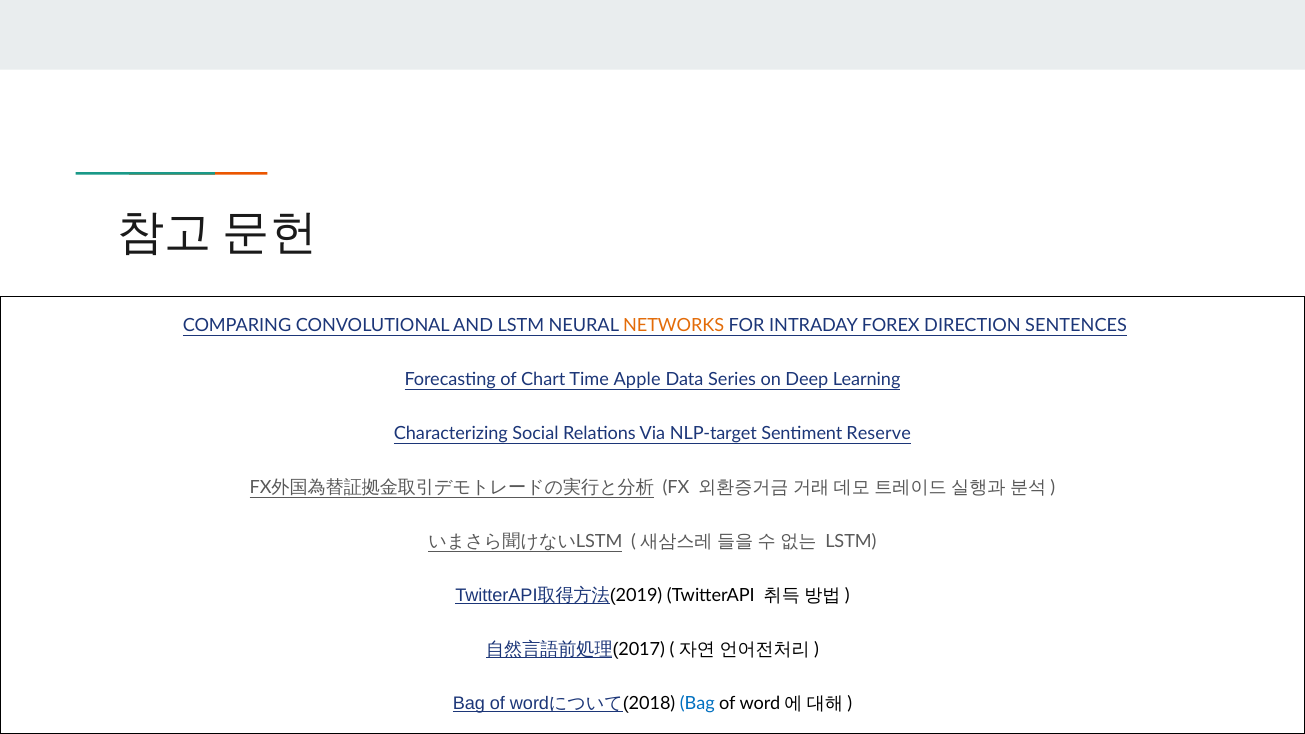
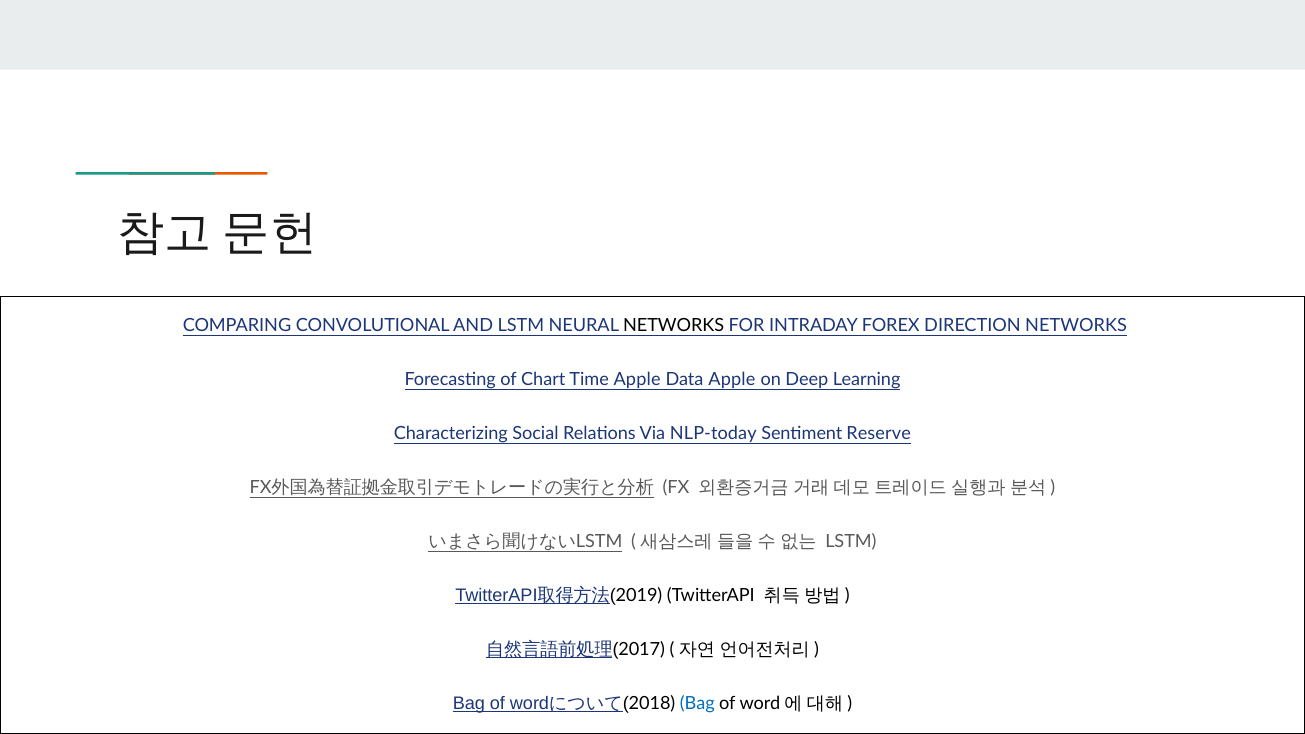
NETWORKS colour: orange -> black (674, 325)
DIRECTION SENTENCES: SENTENCES -> NETWORKS (1076, 325)
Data Series: Series -> Apple (732, 379)
NLP-target: NLP-target -> NLP-today (713, 433)
